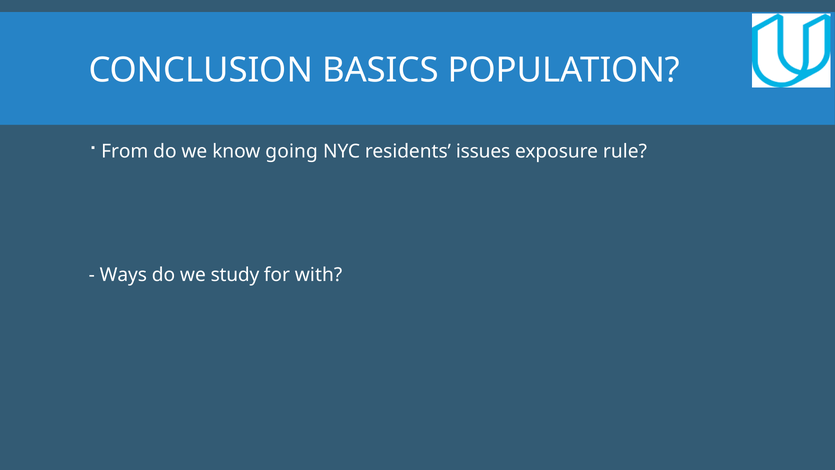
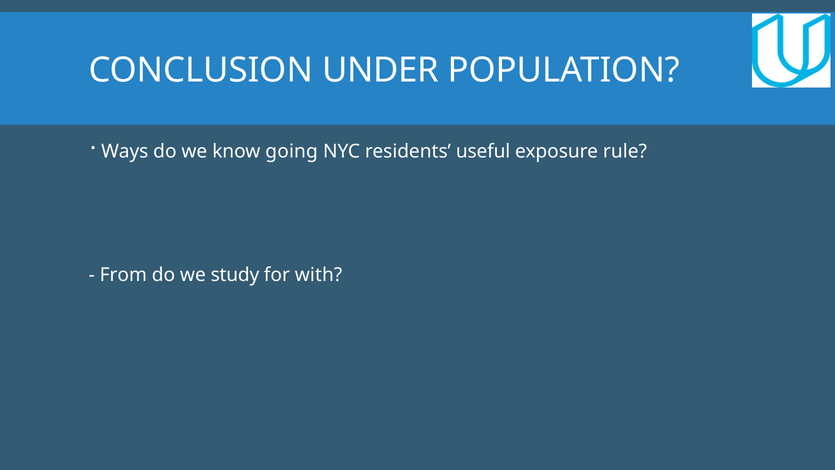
BASICS: BASICS -> UNDER (381, 70)
From: From -> Ways (125, 151)
issues: issues -> useful (483, 151)
Ways: Ways -> From (123, 275)
